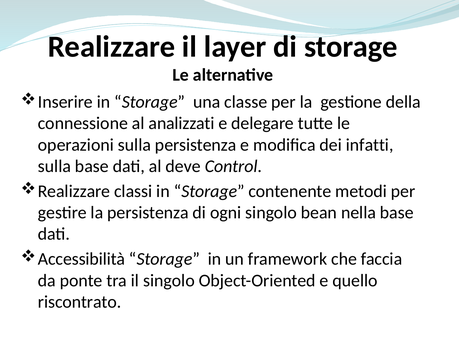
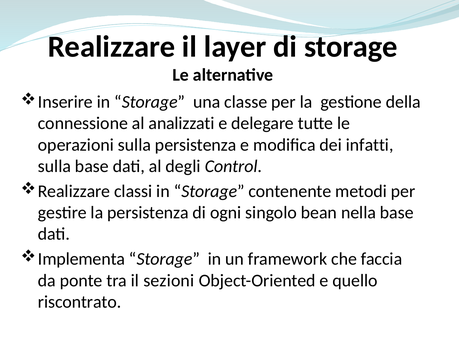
deve: deve -> degli (183, 166)
Accessibilità: Accessibilità -> Implementa (82, 259)
il singolo: singolo -> sezioni (169, 281)
